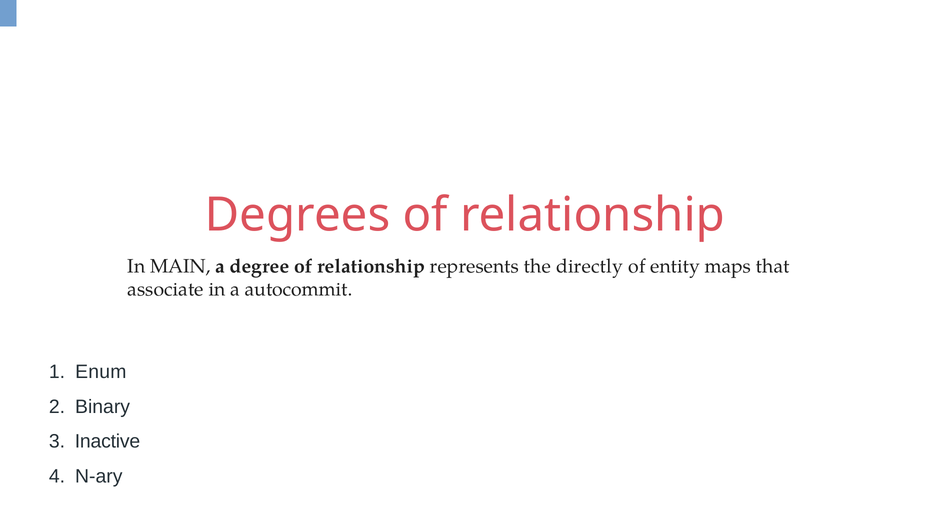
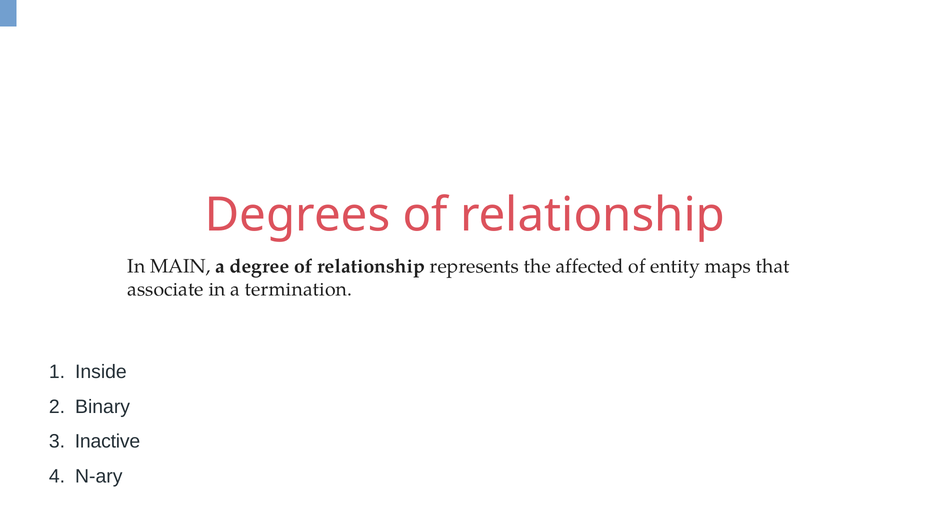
directly: directly -> affected (590, 266)
autocommit: autocommit -> termination (299, 290)
Enum: Enum -> Inside (101, 372)
